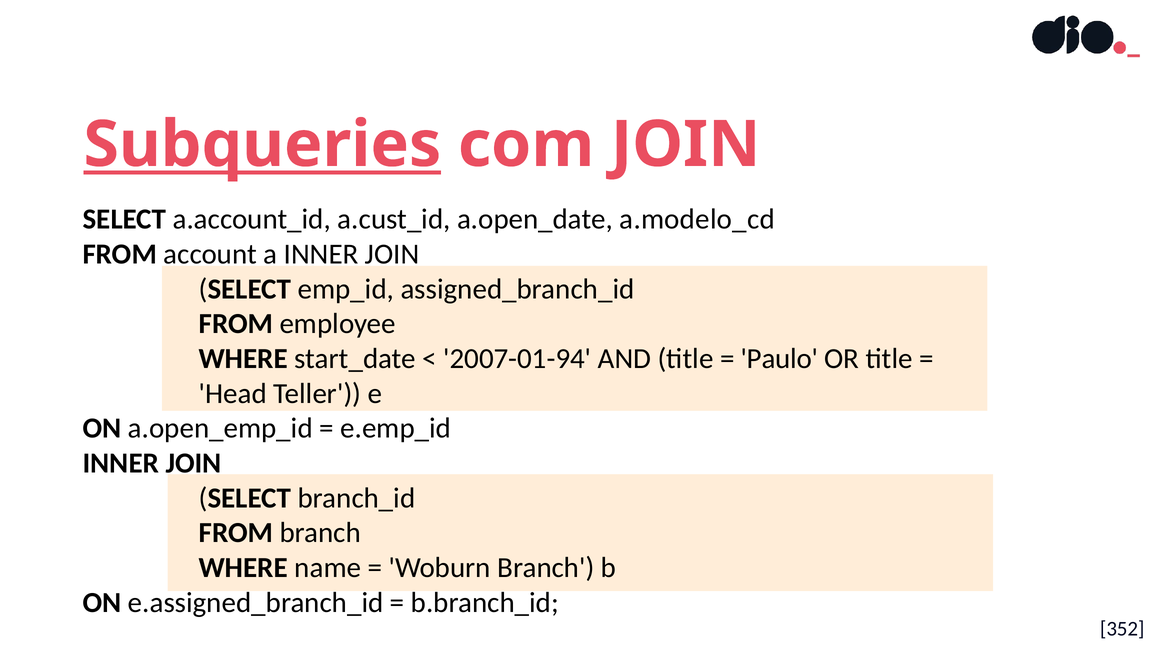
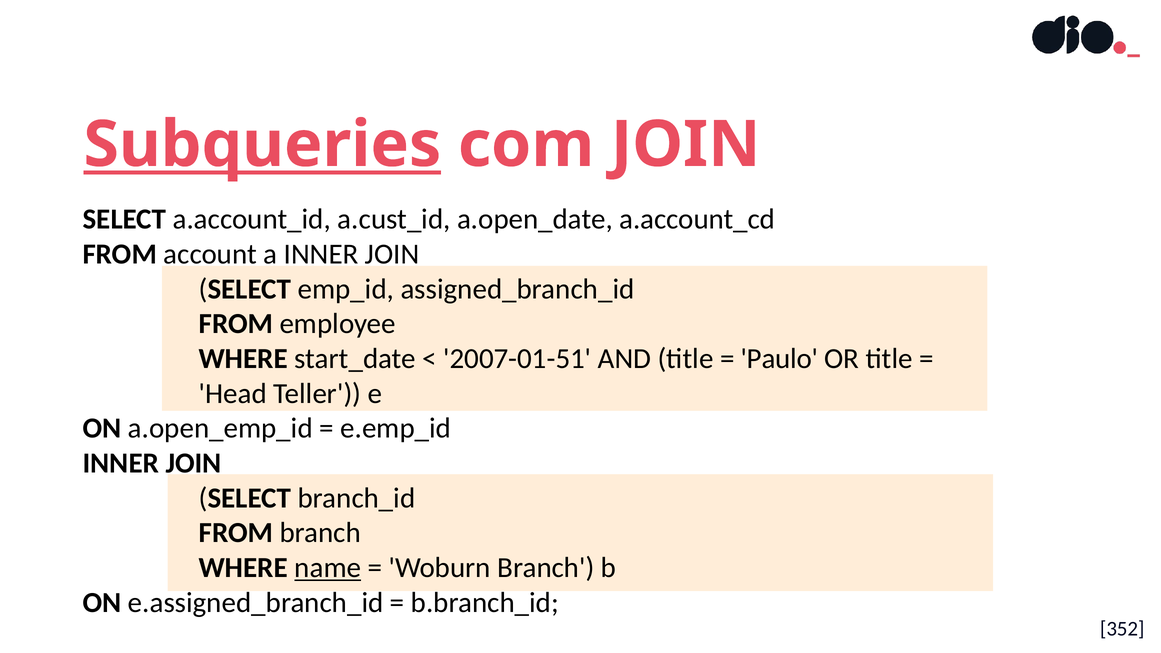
a.modelo_cd: a.modelo_cd -> a.account_cd (697, 219)
2007-01-94: 2007-01-94 -> 2007-01-51 (517, 359)
name underline: none -> present (328, 568)
